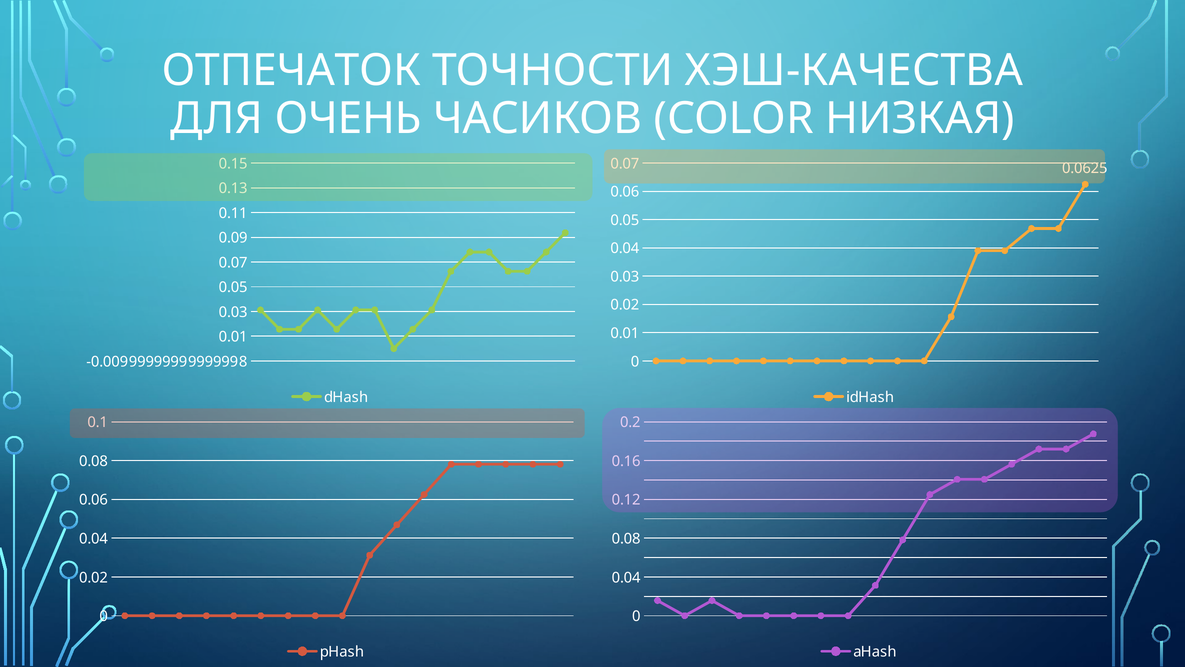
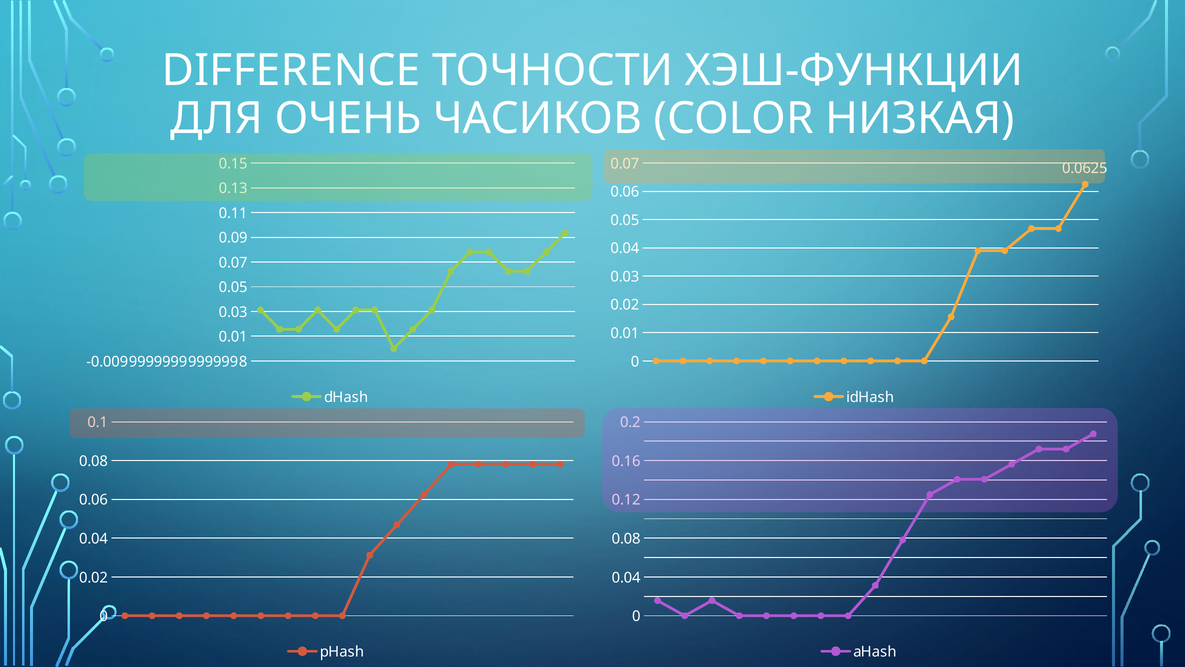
ОТПЕЧАТОК: ОТПЕЧАТОК -> DIFFERENCE (291, 70)
ХЭШ-КАЧЕСТВА: ХЭШ-КАЧЕСТВА -> ХЭШ-ФУНКЦИИ (854, 70)
